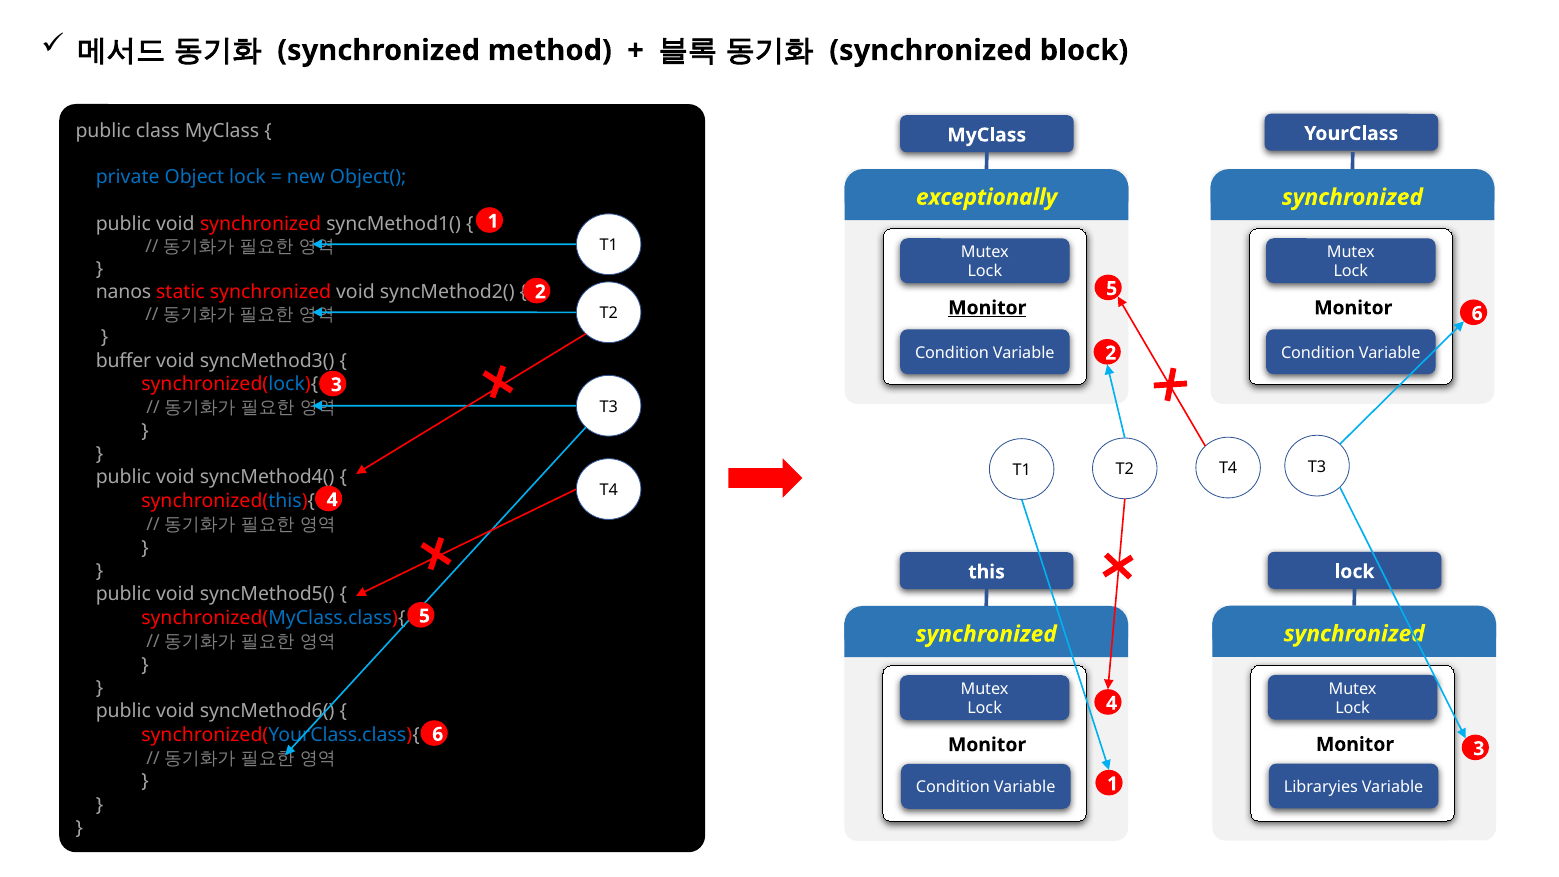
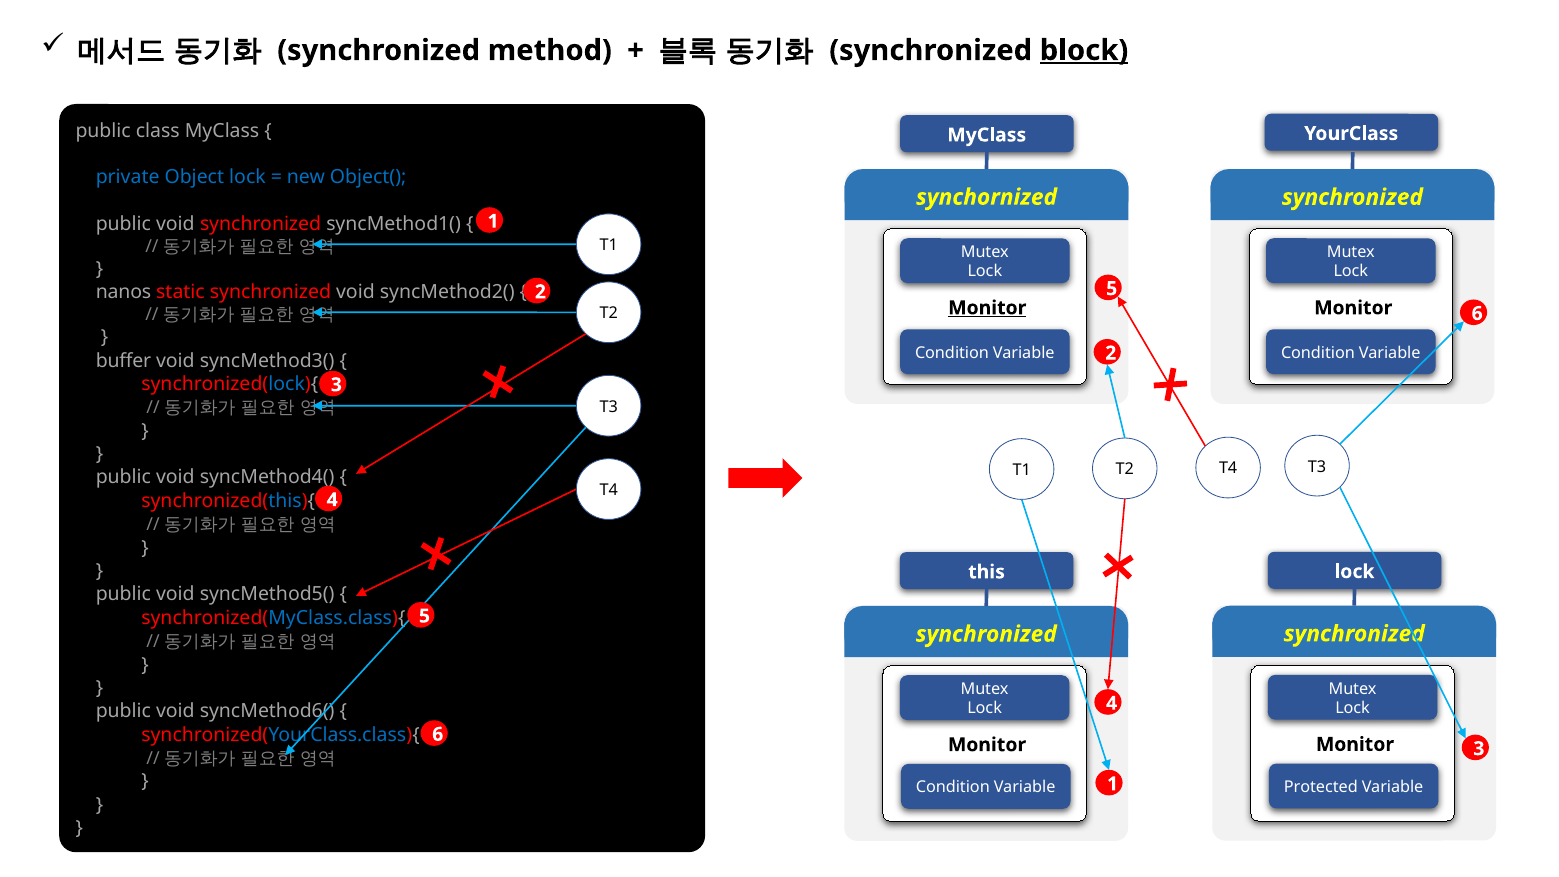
block underline: none -> present (1084, 50)
exceptionally: exceptionally -> synchornized (987, 197)
Libraryies: Libraryies -> Protected (1321, 787)
